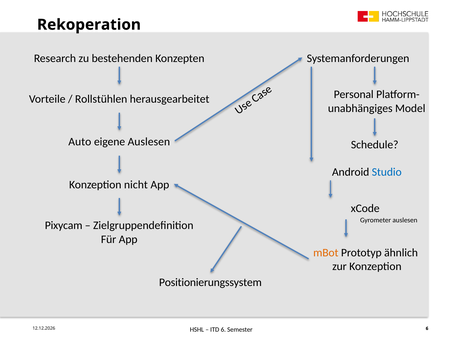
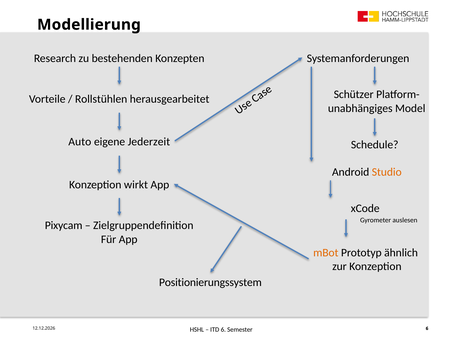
Rekoperation: Rekoperation -> Modellierung (89, 25)
Personal: Personal -> Schützer (354, 95)
eigene Auslesen: Auslesen -> Jederzeit (149, 142)
Studio colour: blue -> orange (387, 172)
nicht: nicht -> wirkt (136, 185)
